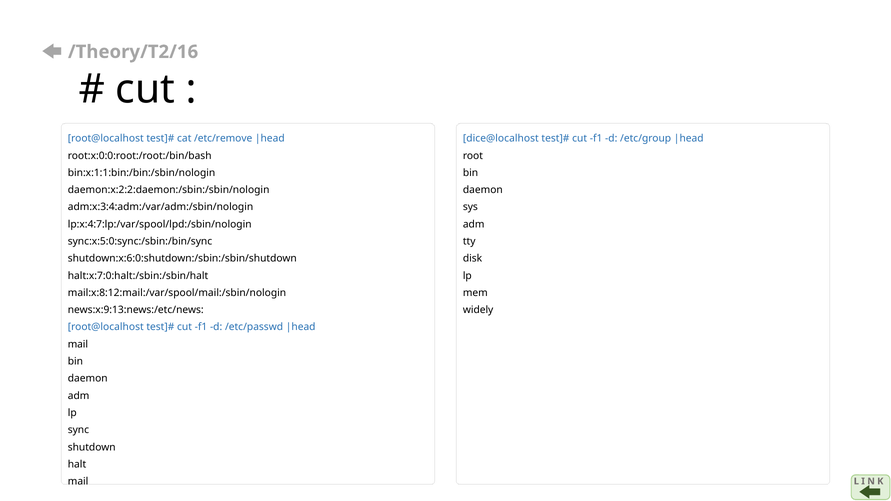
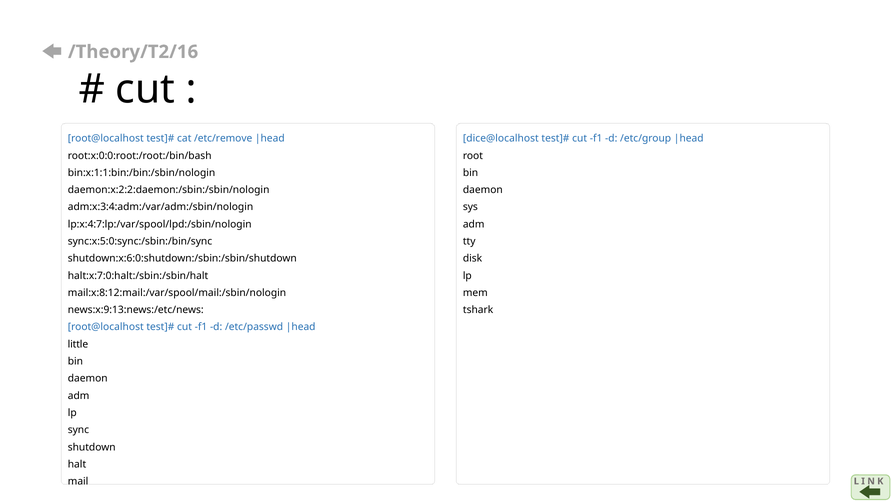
widely: widely -> tshark (478, 310)
mail: mail -> little (78, 344)
